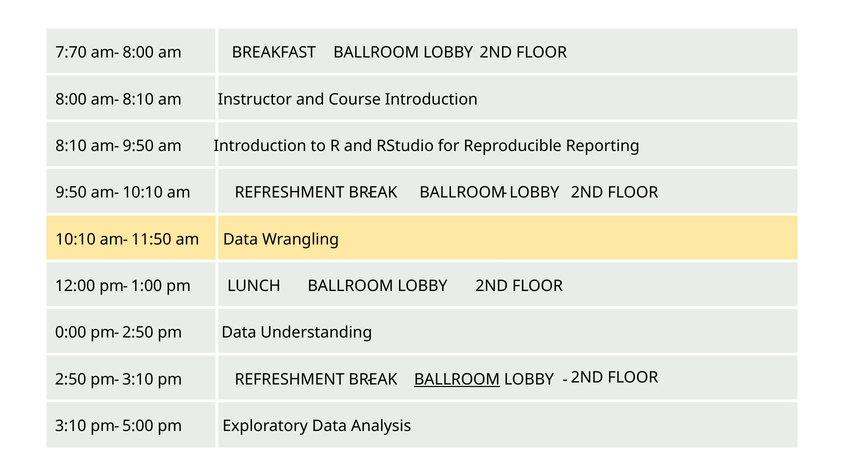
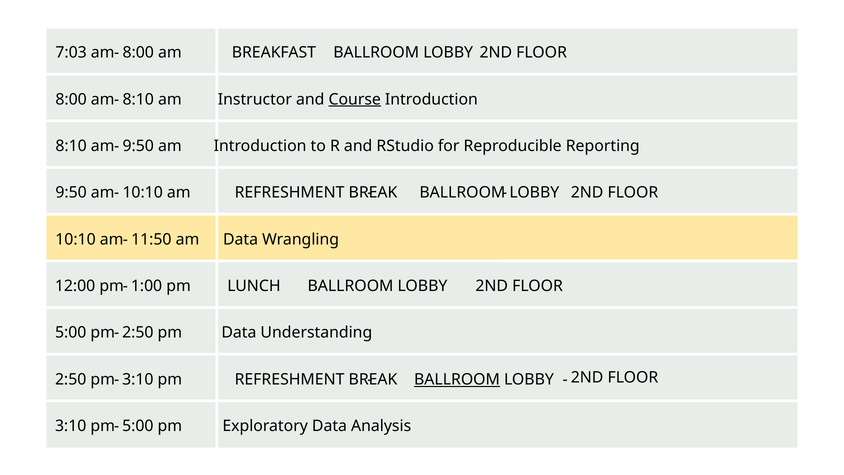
7:70: 7:70 -> 7:03 (71, 53)
Course underline: none -> present (355, 99)
0:00: 0:00 -> 5:00 (71, 333)
